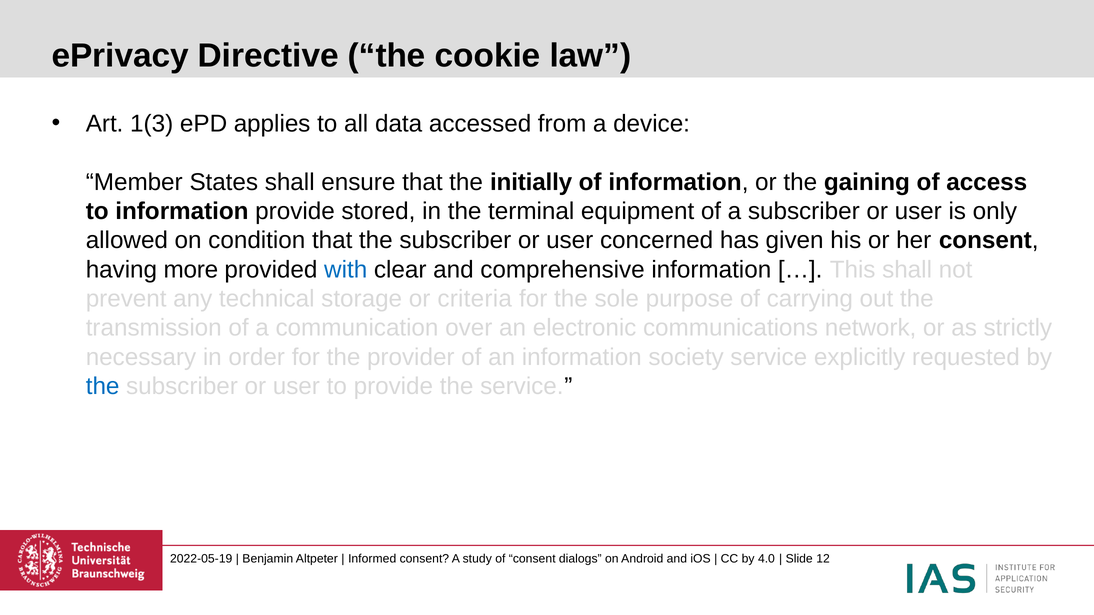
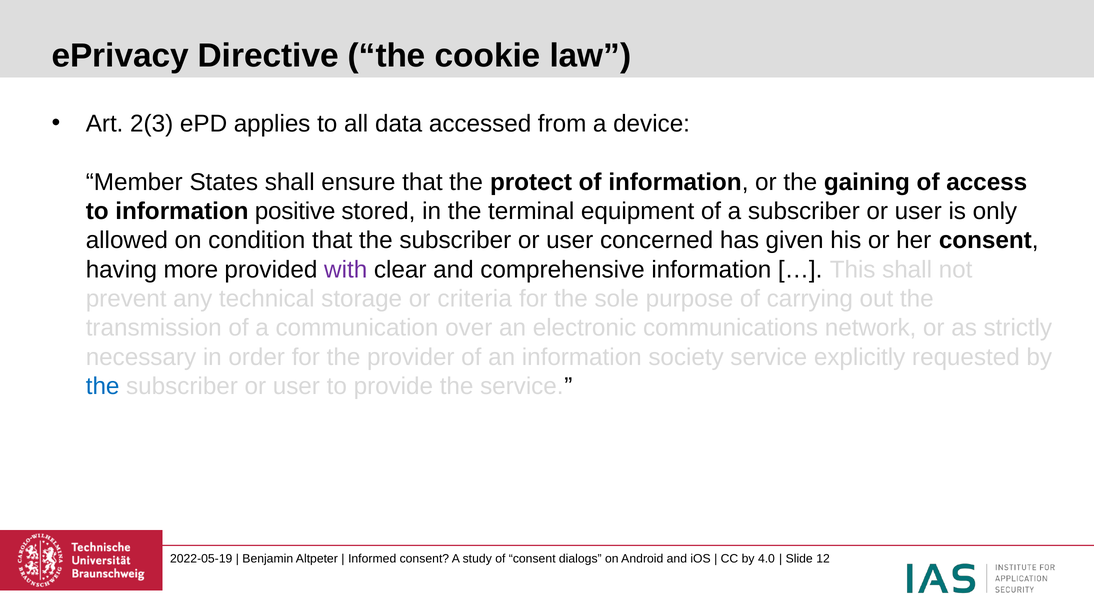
1(3: 1(3 -> 2(3 (152, 124)
initially: initially -> protect (531, 182)
information provide: provide -> positive (295, 211)
with colour: blue -> purple (346, 270)
